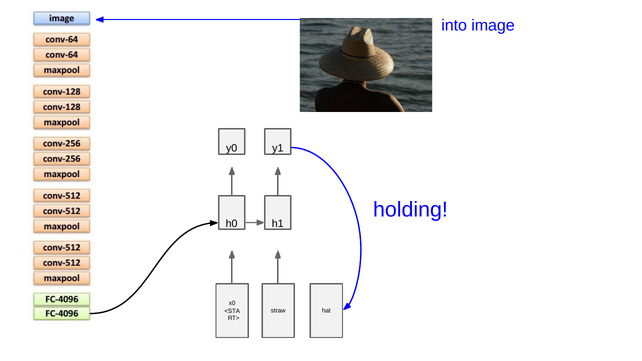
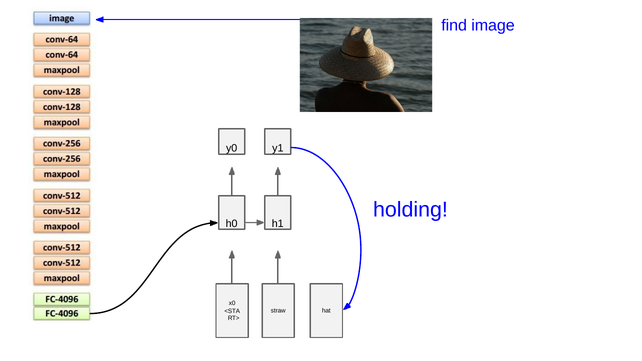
into: into -> find (454, 26)
